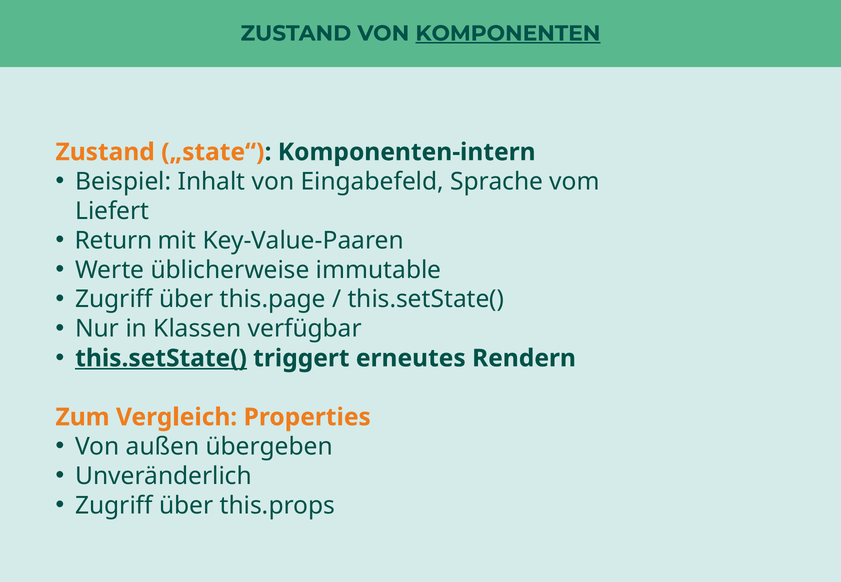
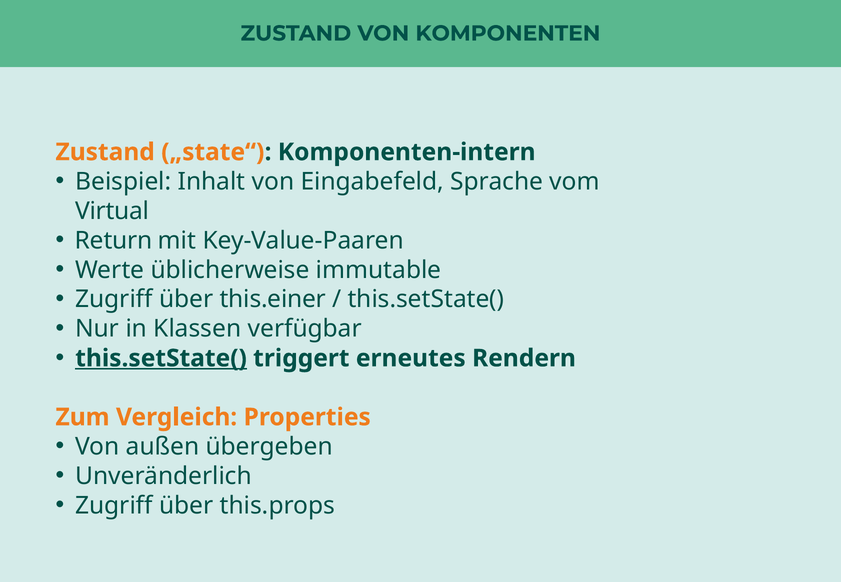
KOMPONENTEN underline: present -> none (508, 33)
Liefert: Liefert -> Virtual (112, 211)
this.page: this.page -> this.einer (273, 299)
